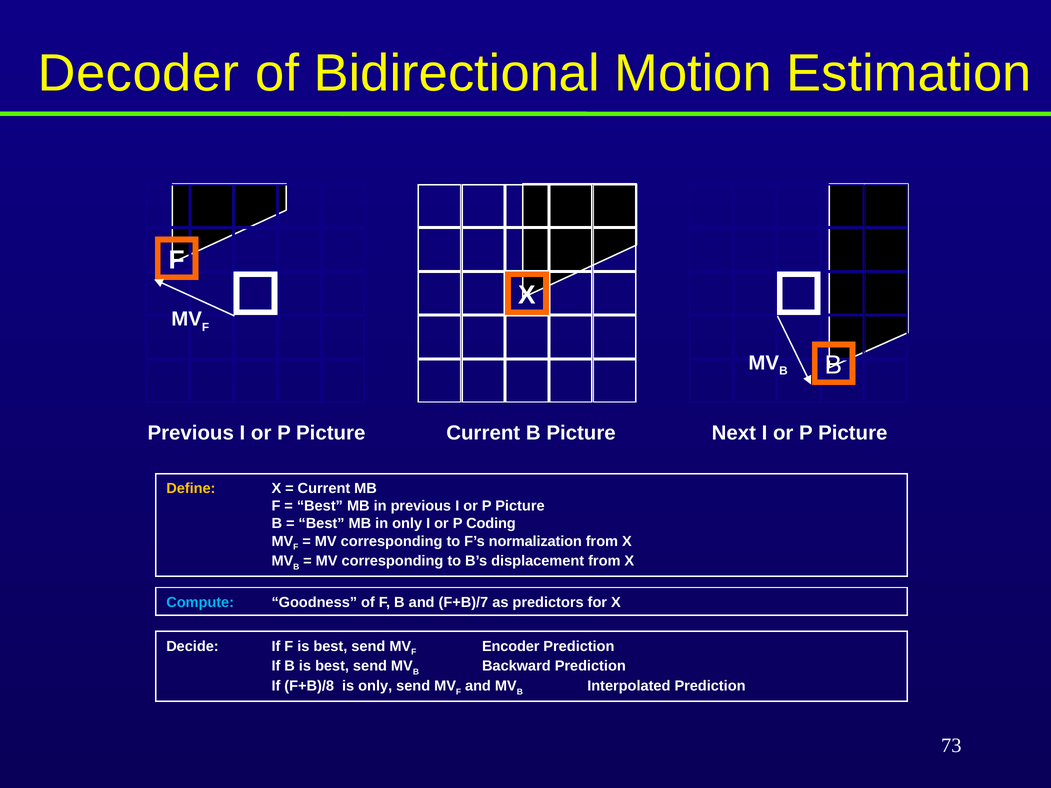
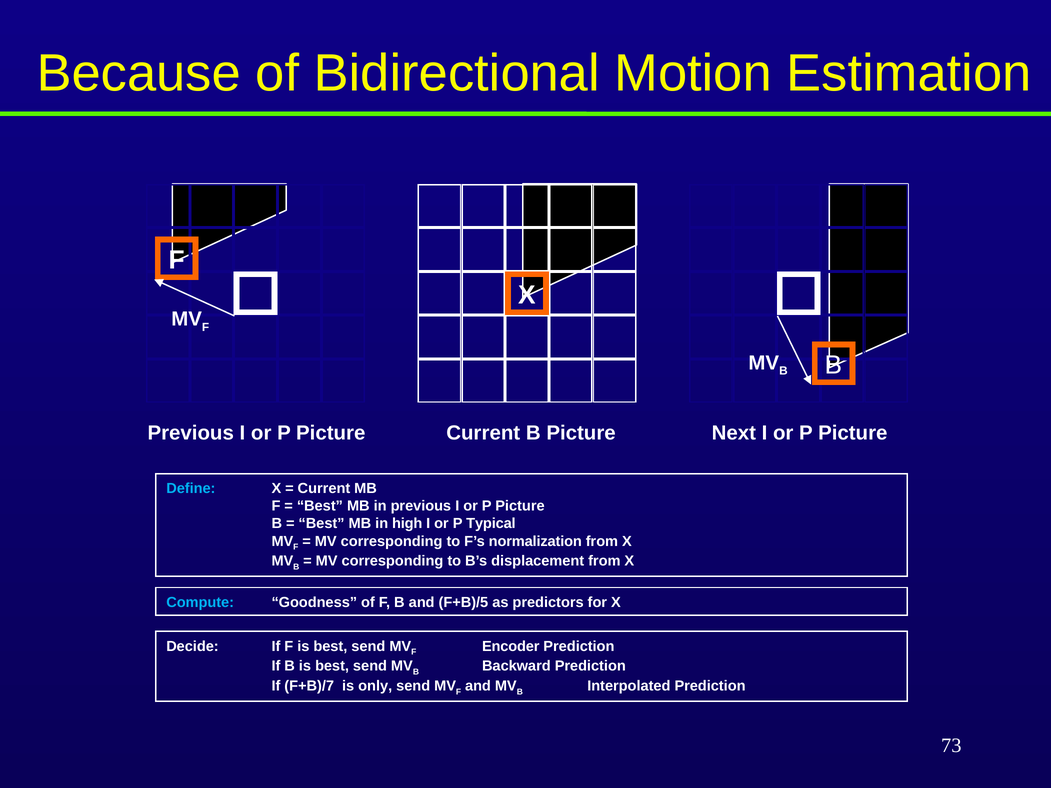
Decoder: Decoder -> Because (139, 73)
Define colour: yellow -> light blue (191, 489)
in only: only -> high (407, 524)
Coding: Coding -> Typical (491, 524)
F+B)/7: F+B)/7 -> F+B)/5 (463, 603)
F+B)/8: F+B)/8 -> F+B)/7 (309, 686)
